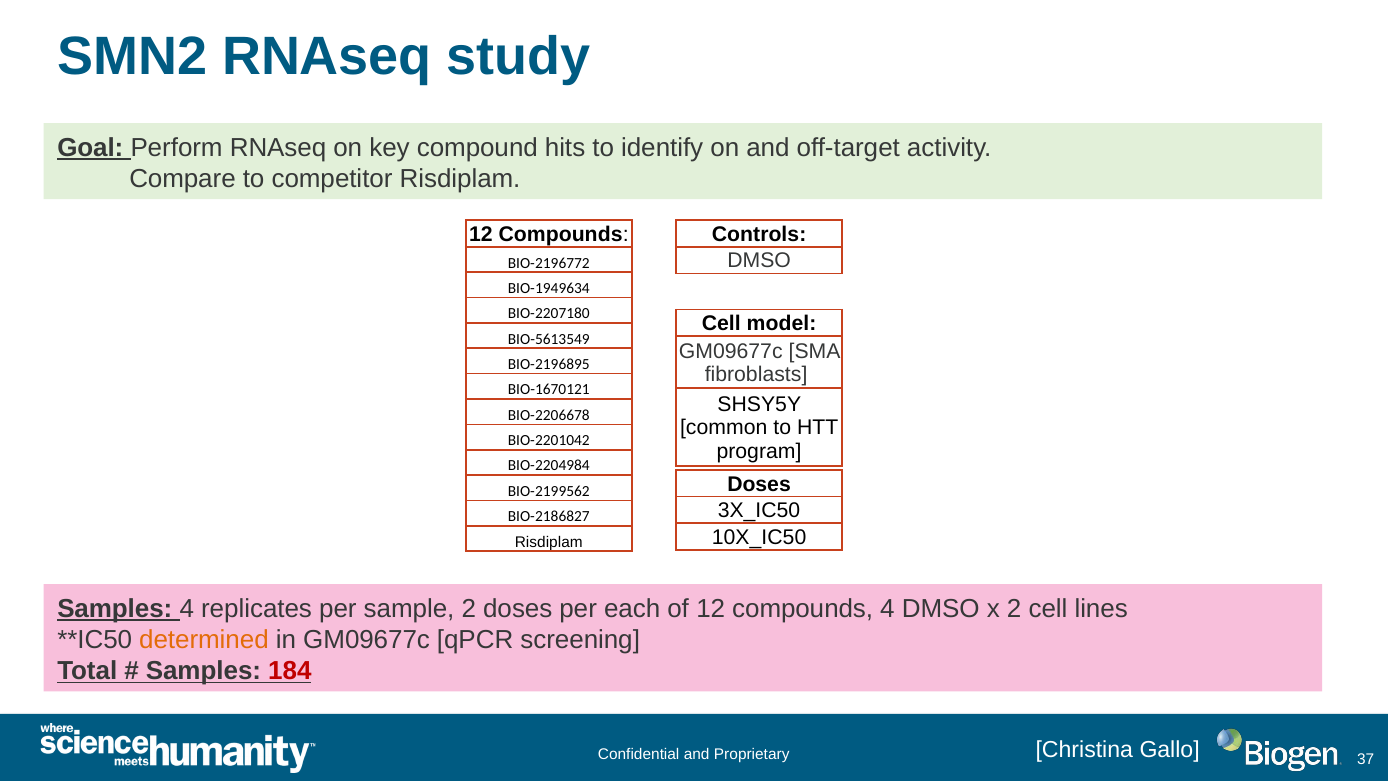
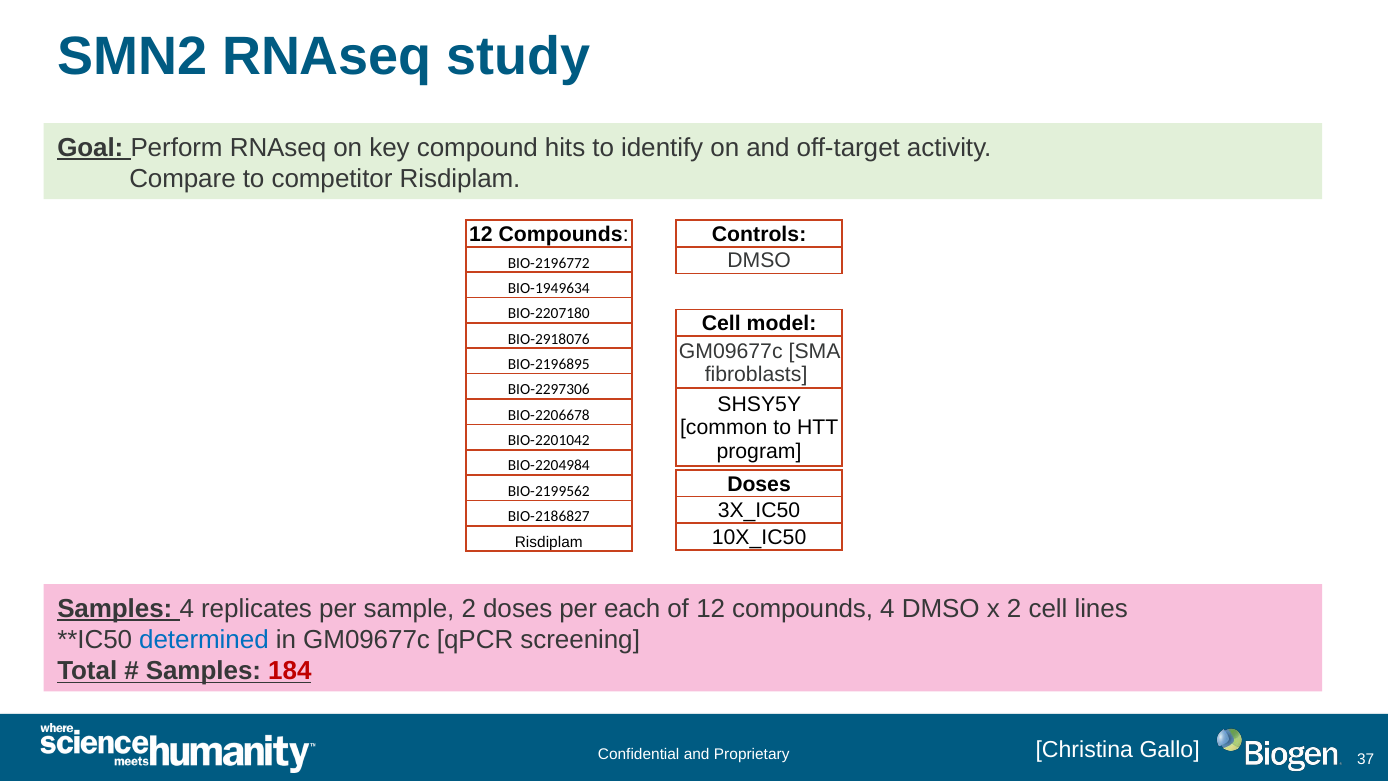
BIO-5613549: BIO-5613549 -> BIO-2918076 (549, 339)
BIO-1670121: BIO-1670121 -> BIO-2297306 (549, 390)
determined colour: orange -> blue (204, 639)
